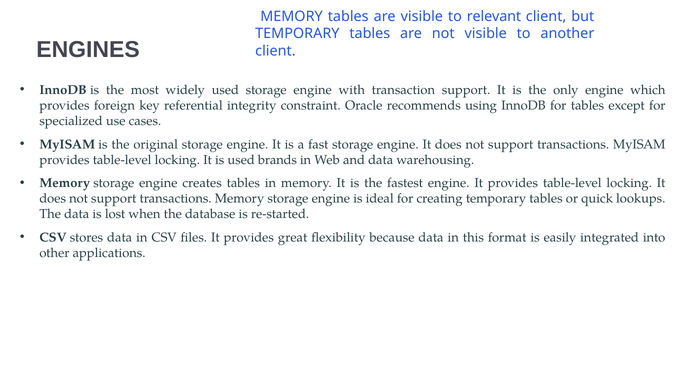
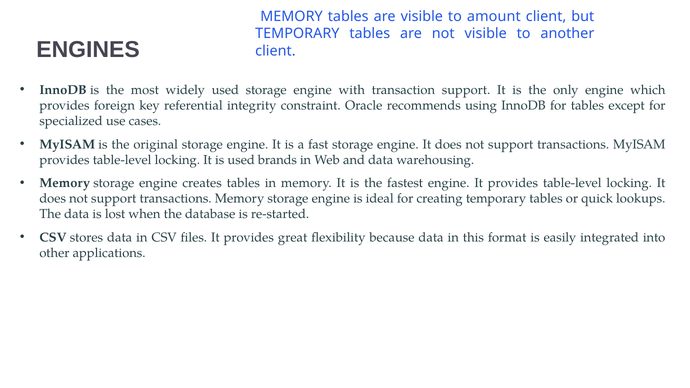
relevant: relevant -> amount (494, 17)
